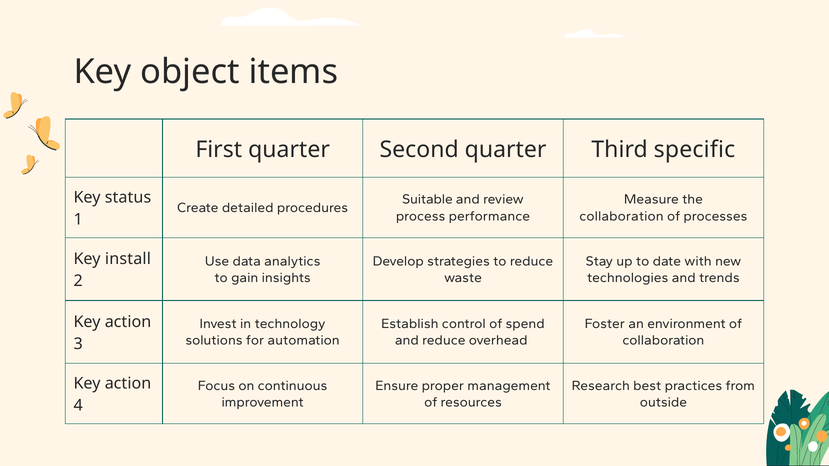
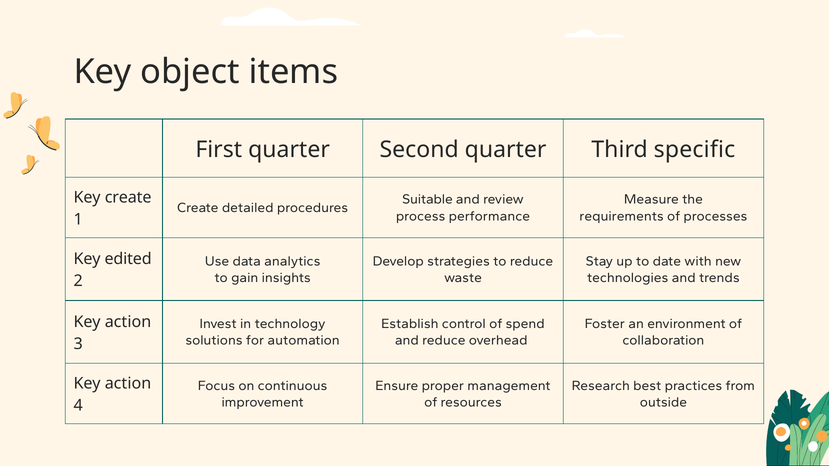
Key status: status -> create (128, 198)
collaboration: collaboration -> requirements (622, 216)
install: install -> edited (128, 259)
